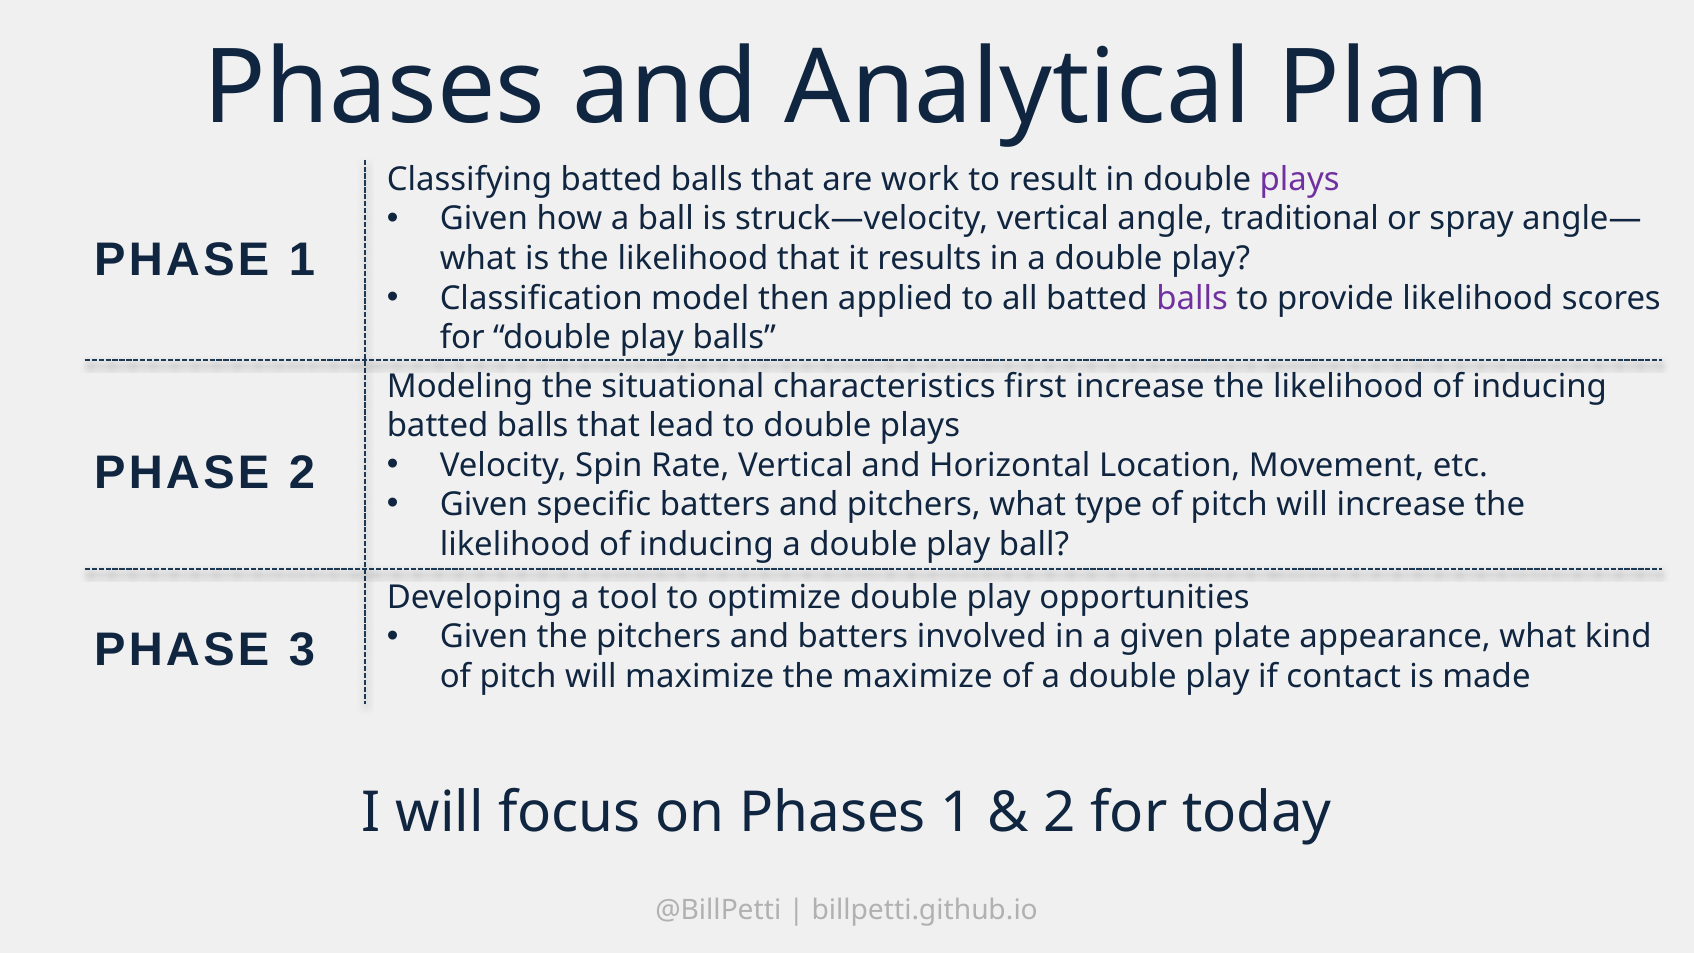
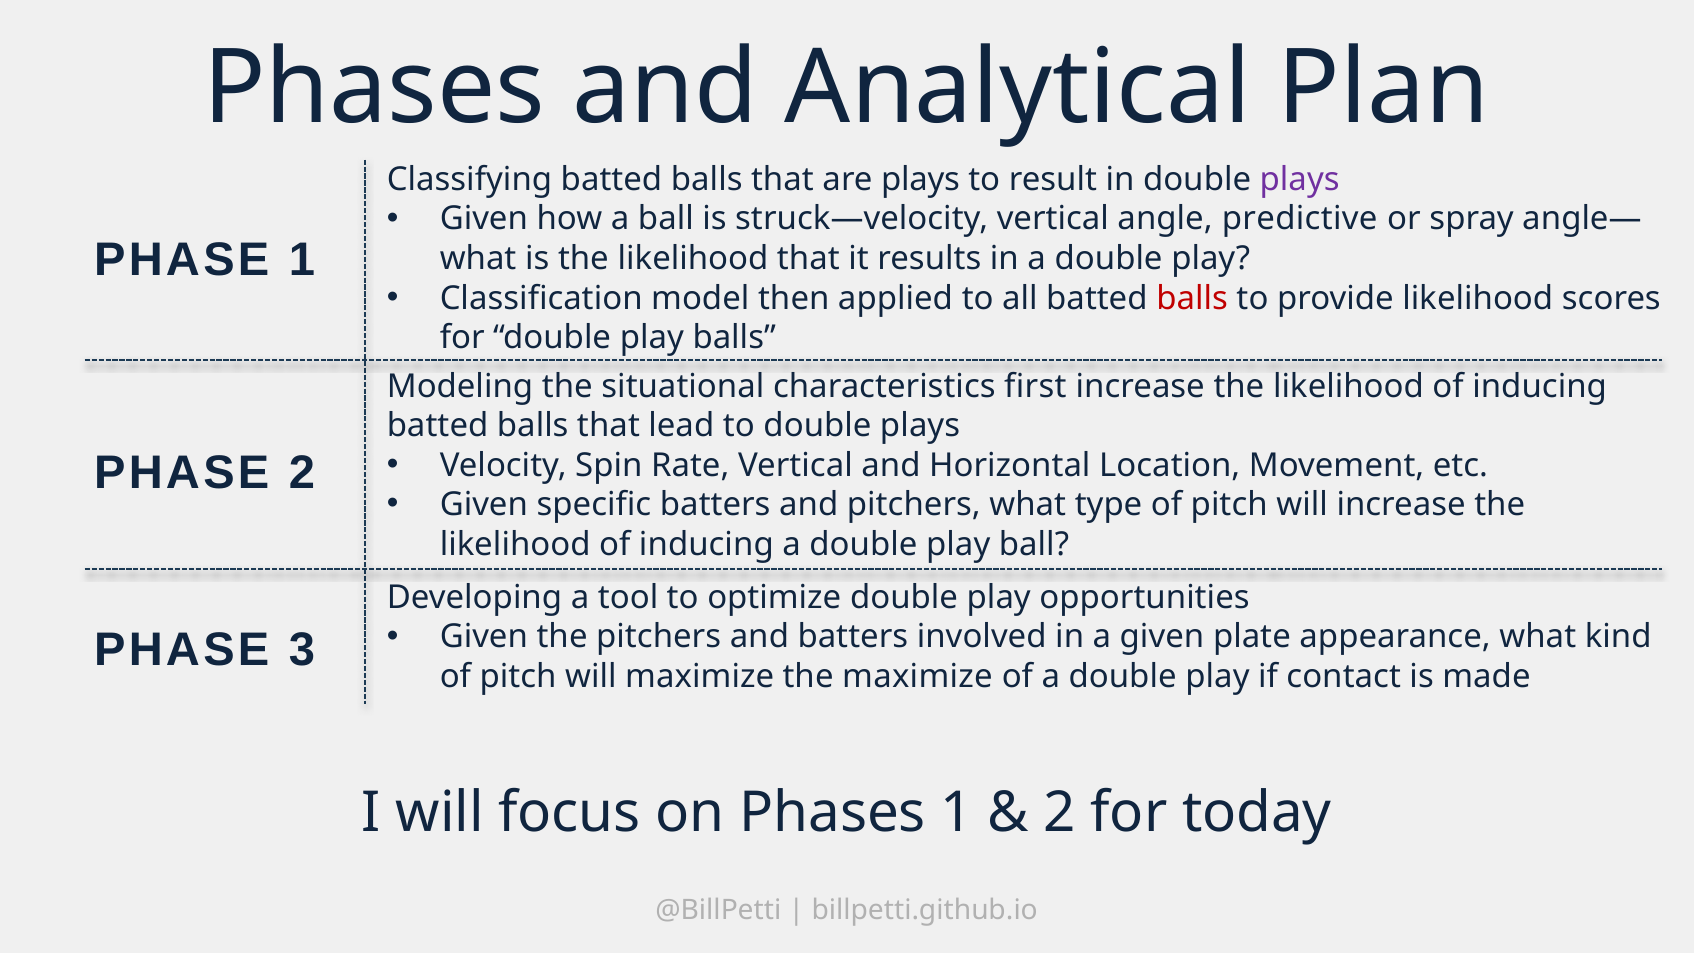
are work: work -> plays (921, 179)
traditional: traditional -> predictive (1300, 219)
balls colour: purple -> red (1192, 298)
